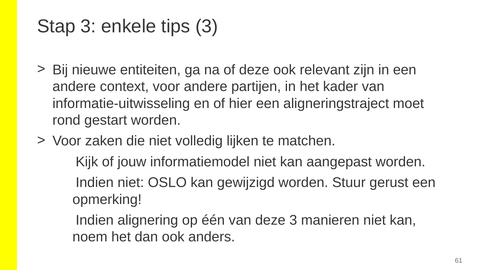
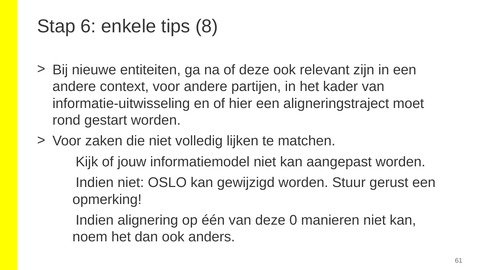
Stap 3: 3 -> 6 (88, 26)
tips 3: 3 -> 8 (207, 26)
deze 3: 3 -> 0 (293, 220)
